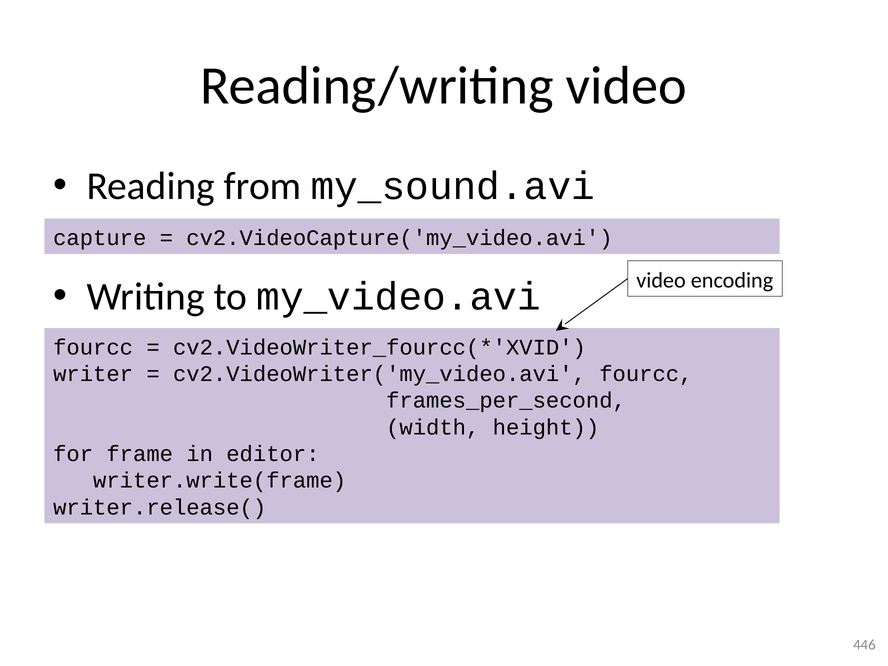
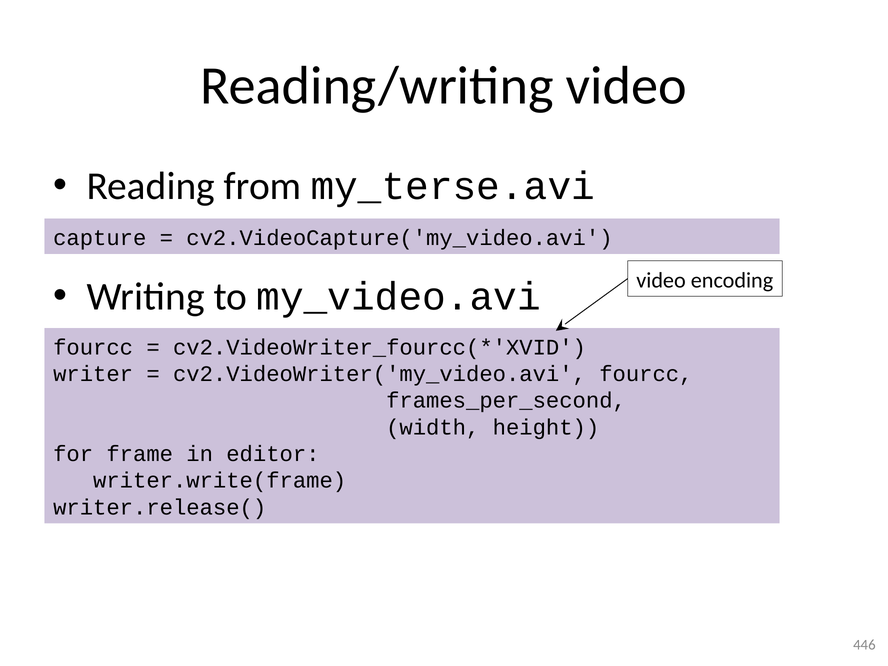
my_sound.avi: my_sound.avi -> my_terse.avi (453, 186)
